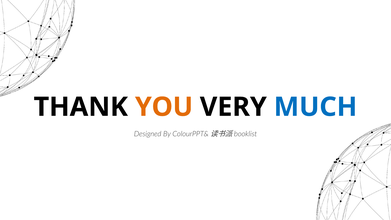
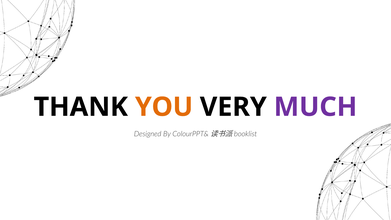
MUCH colour: blue -> purple (315, 107)
